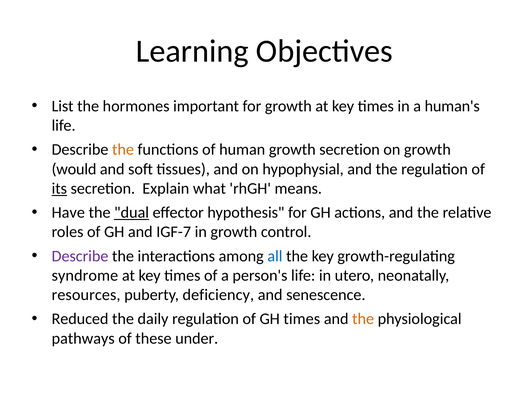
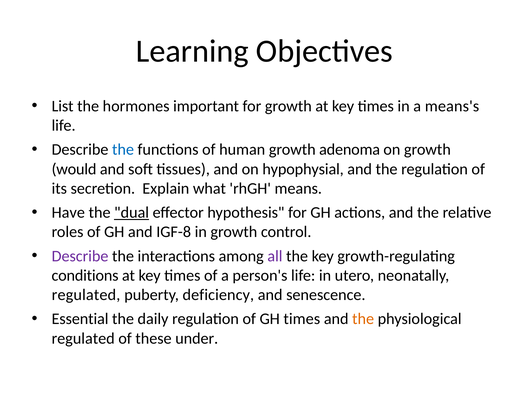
human's: human's -> means's (452, 106)
the colour: orange -> blue (123, 150)
growth secretion: secretion -> adenoma (350, 150)
its underline: present -> none (59, 188)
IGF-7: IGF-7 -> IGF-8 (174, 232)
all colour: blue -> purple (275, 256)
syndrome: syndrome -> conditions (85, 275)
resources: resources -> regulated (86, 295)
Reduced: Reduced -> Essential (80, 319)
pathways: pathways -> regulated (83, 338)
